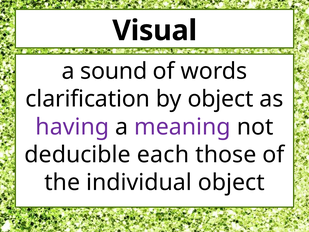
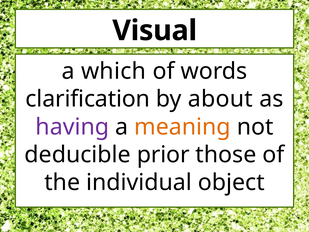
sound: sound -> which (113, 71)
by object: object -> about (220, 99)
meaning colour: purple -> orange (182, 127)
each: each -> prior (163, 155)
